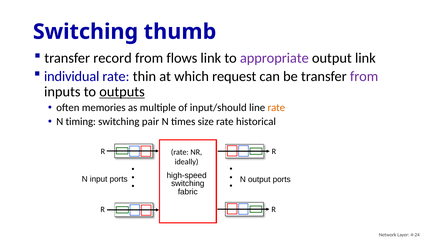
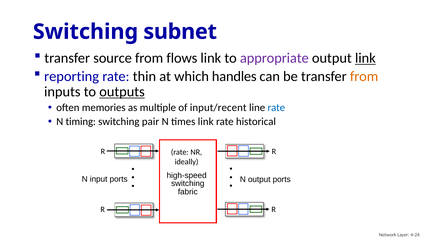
thumb: thumb -> subnet (180, 32)
record: record -> source (113, 58)
link underline: none -> present (365, 58)
individual: individual -> reporting (72, 76)
request: request -> handles (234, 76)
from colour: purple -> orange (364, 76)
input/should: input/should -> input/recent (218, 107)
rate colour: orange -> blue (276, 107)
times size: size -> link (206, 121)
